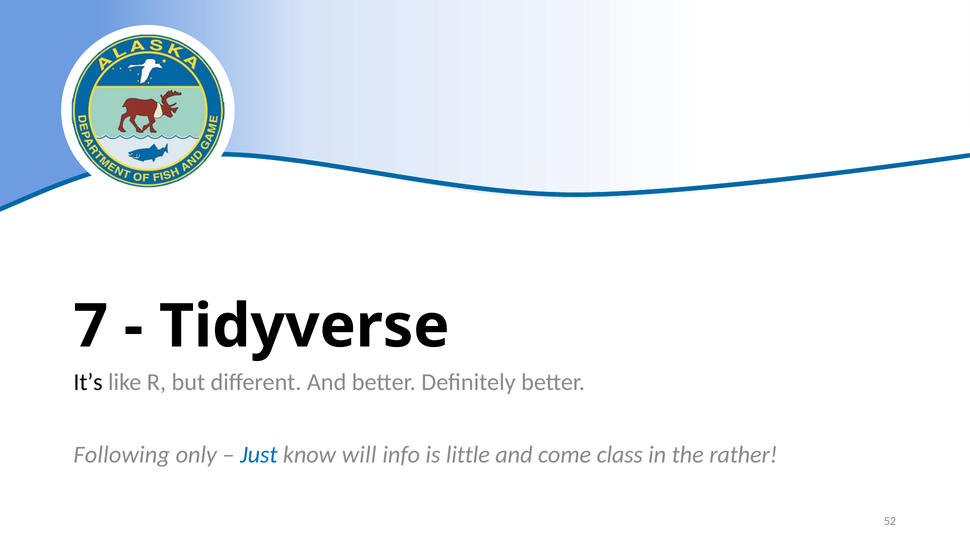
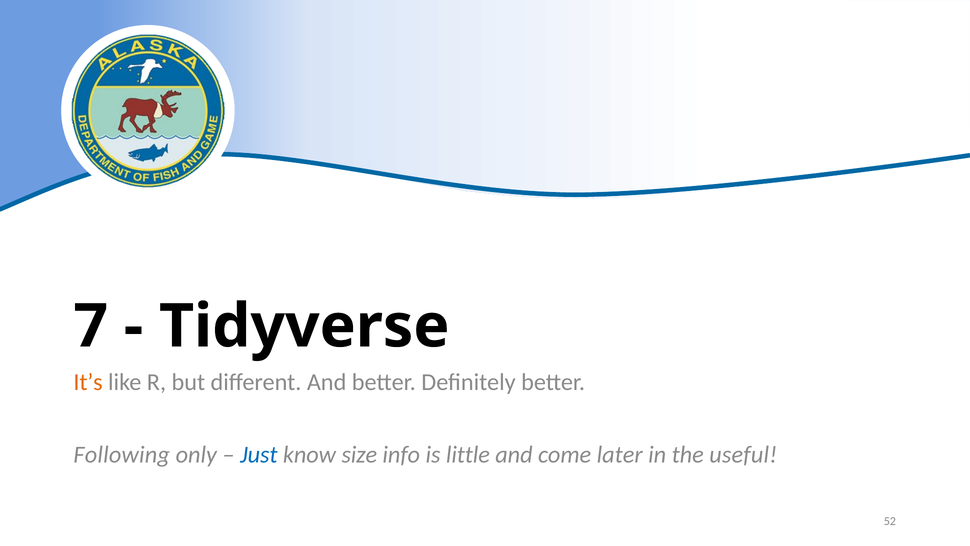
It’s colour: black -> orange (88, 382)
will: will -> size (359, 454)
class: class -> later (620, 454)
rather: rather -> useful (743, 454)
